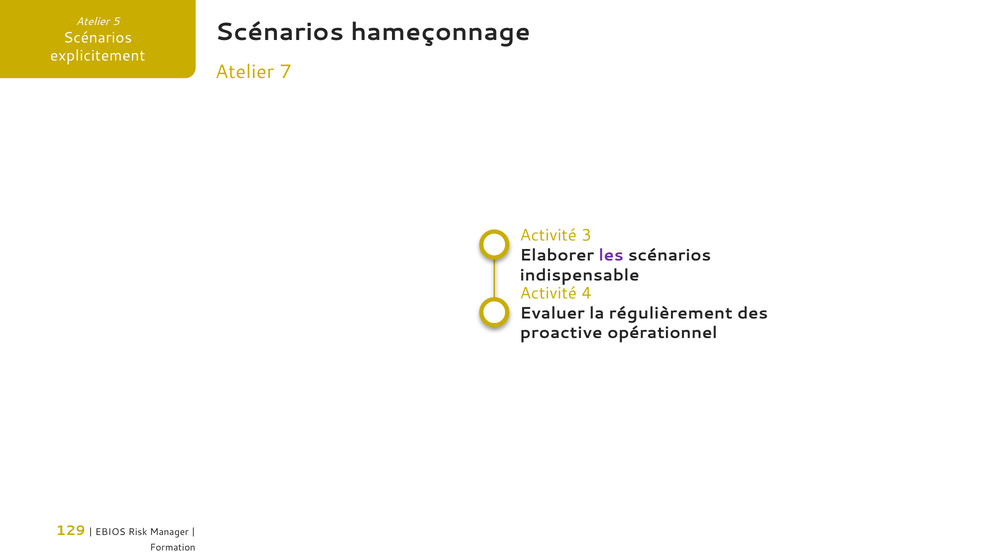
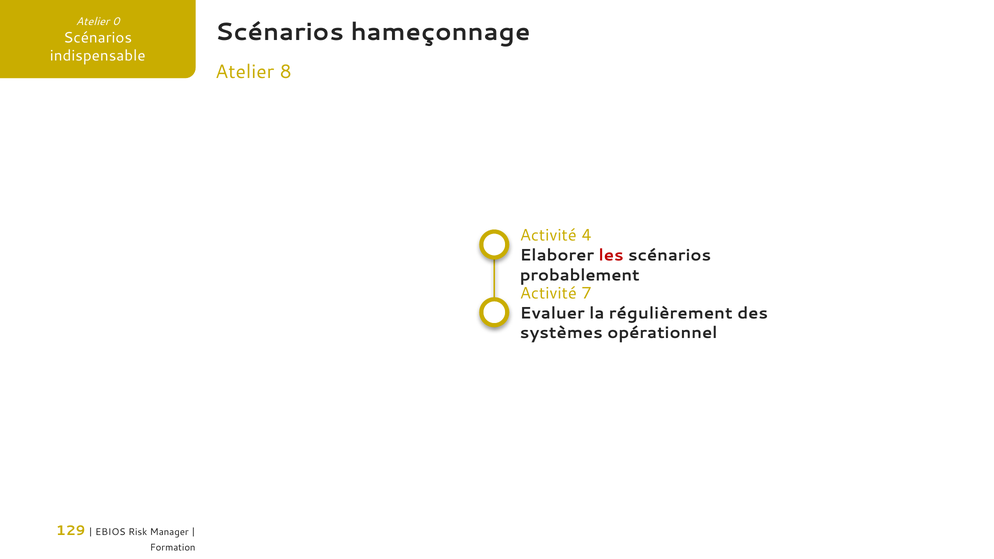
5: 5 -> 0 (116, 22)
explicitement: explicitement -> indispensable (98, 56)
7: 7 -> 8 (286, 72)
3: 3 -> 4 (587, 236)
les colour: purple -> red (611, 255)
indispensable: indispensable -> probablement (580, 275)
4: 4 -> 7 (587, 293)
proactive: proactive -> systèmes (561, 333)
